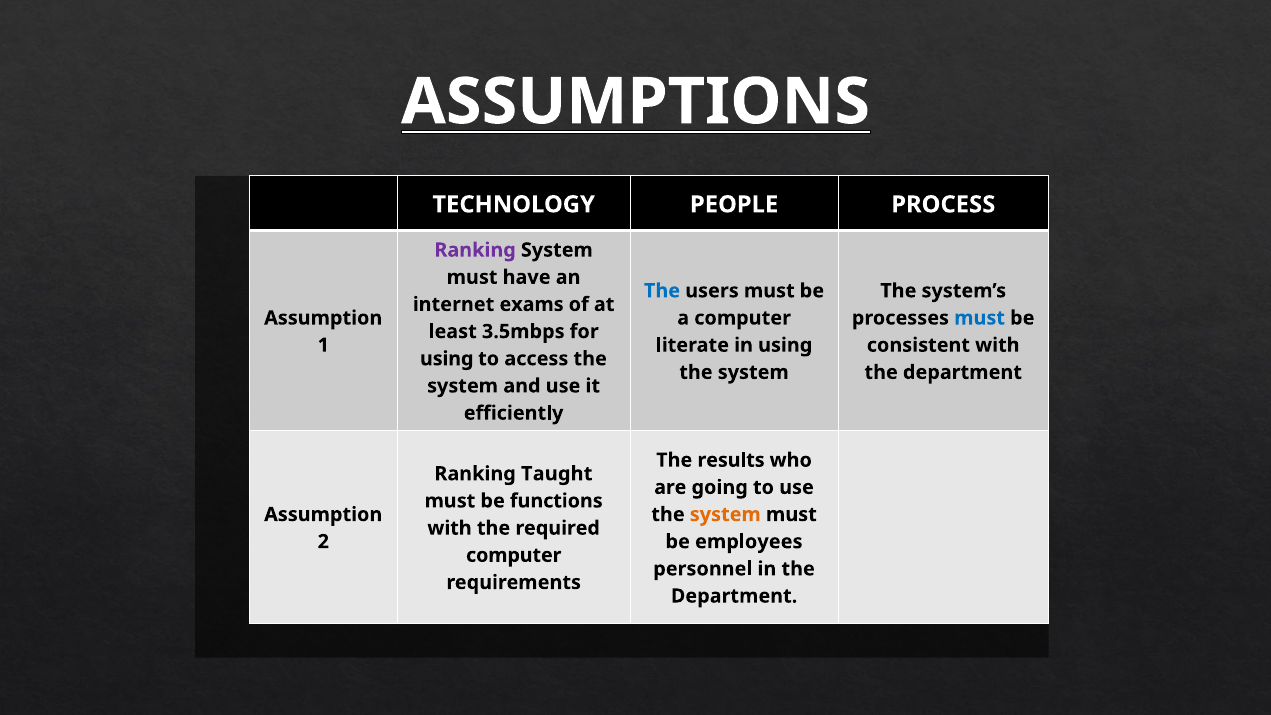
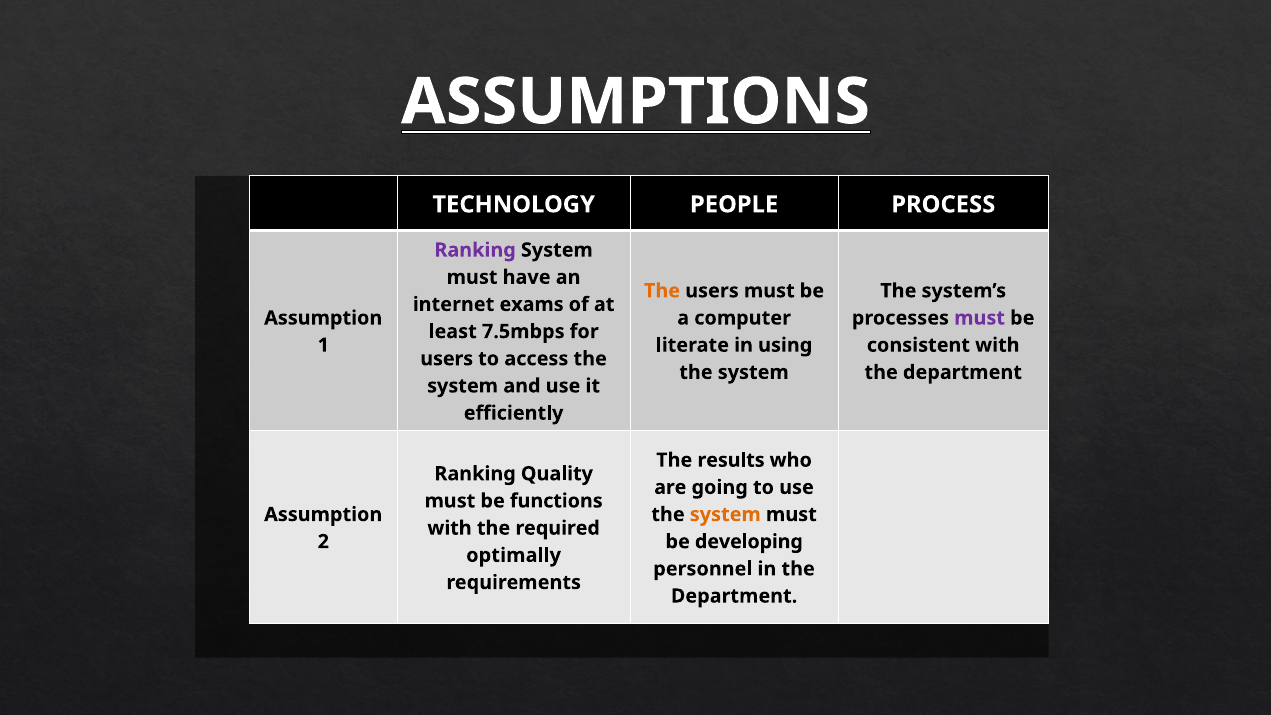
The colour: blue -> orange (662, 291)
must colour: blue -> purple (980, 318)
3.5mbps: 3.5mbps -> 7.5mbps (523, 332)
using: using -> users (447, 359)
Taught: Taught -> Quality (557, 474)
employees: employees -> developing (749, 542)
computer: computer -> optimally (514, 555)
